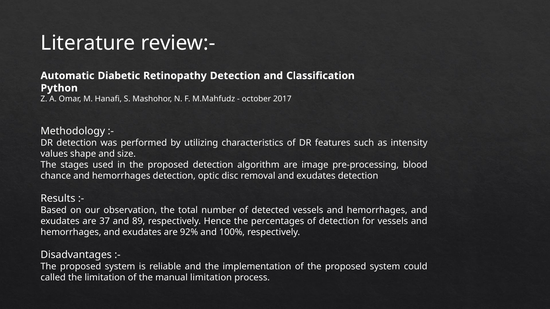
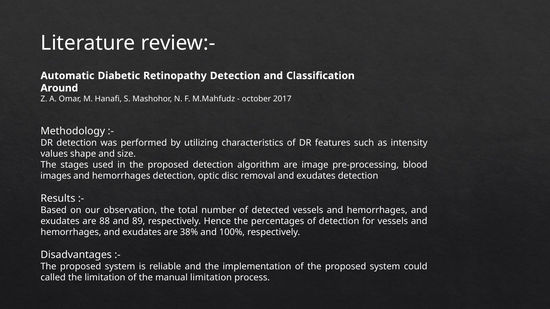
Python: Python -> Around (59, 88)
chance: chance -> images (56, 176)
37: 37 -> 88 (105, 221)
92%: 92% -> 38% (189, 232)
